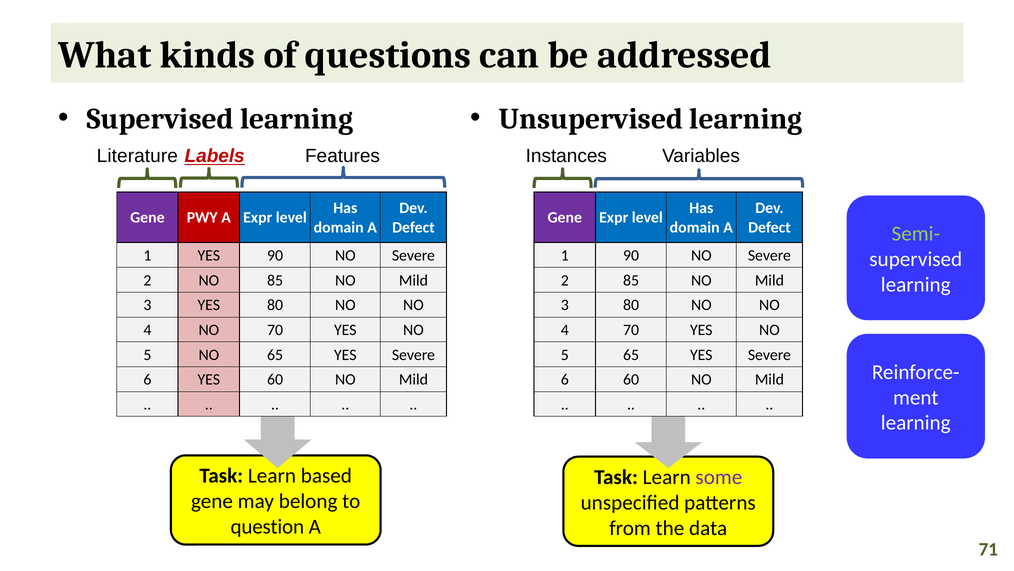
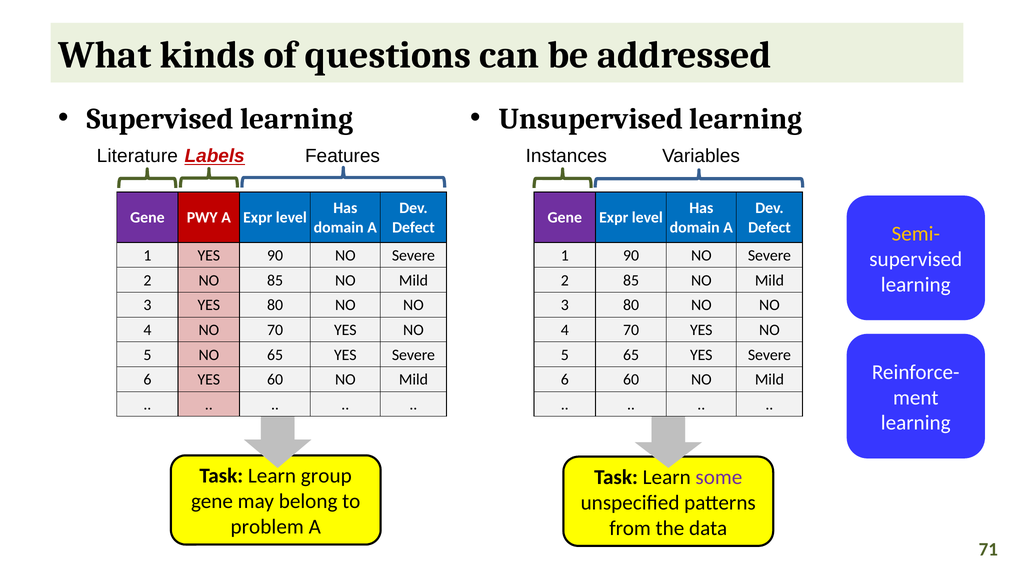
Semi- colour: light green -> yellow (916, 234)
based: based -> group (326, 475)
question: question -> problem (267, 526)
